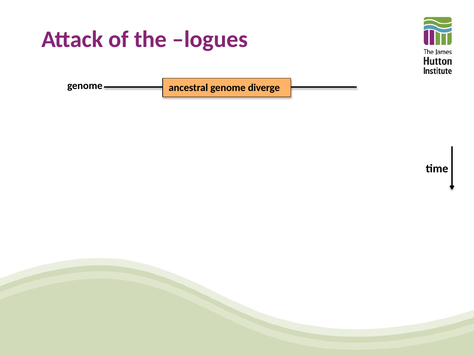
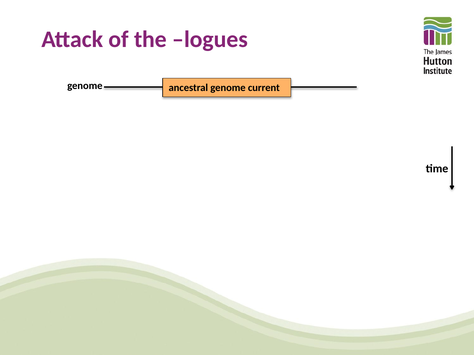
diverge: diverge -> current (264, 88)
